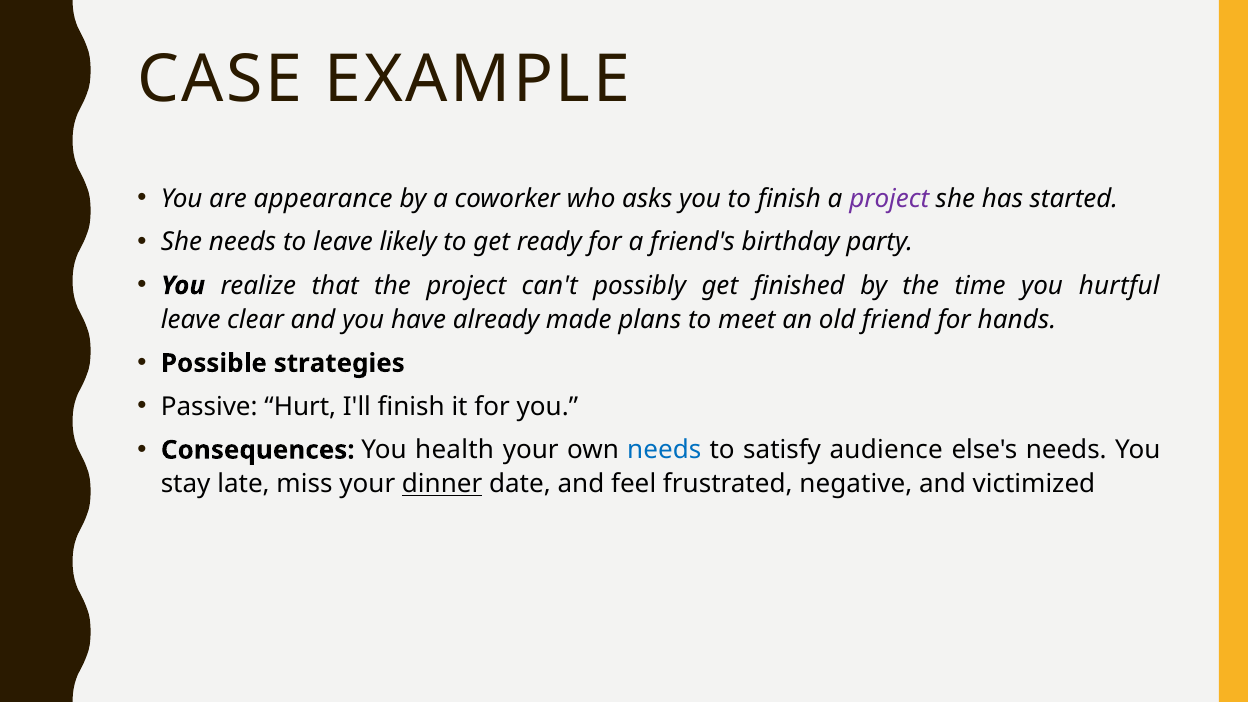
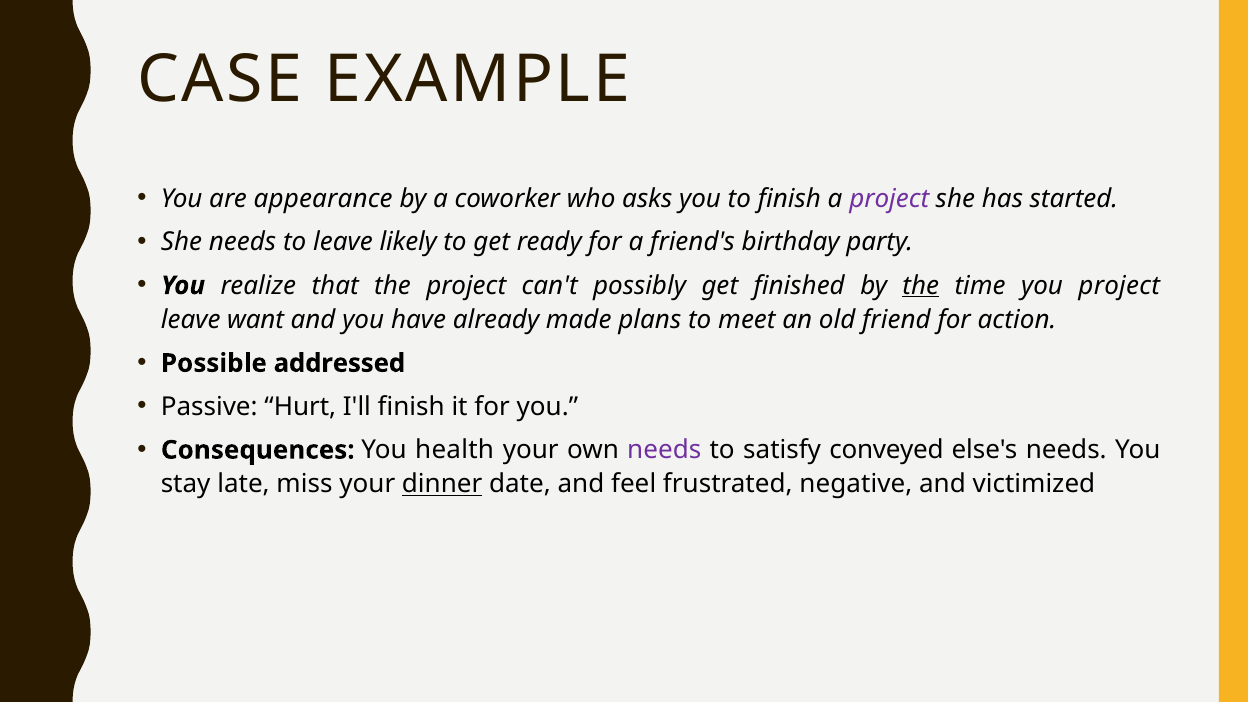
the underline: none -> present (921, 286)
you hurtful: hurtful -> project (1119, 286)
clear: clear -> want (256, 320)
hands: hands -> action (1017, 320)
strategies: strategies -> addressed (339, 363)
needs colour: blue -> purple (664, 450)
audience: audience -> conveyed (886, 450)
